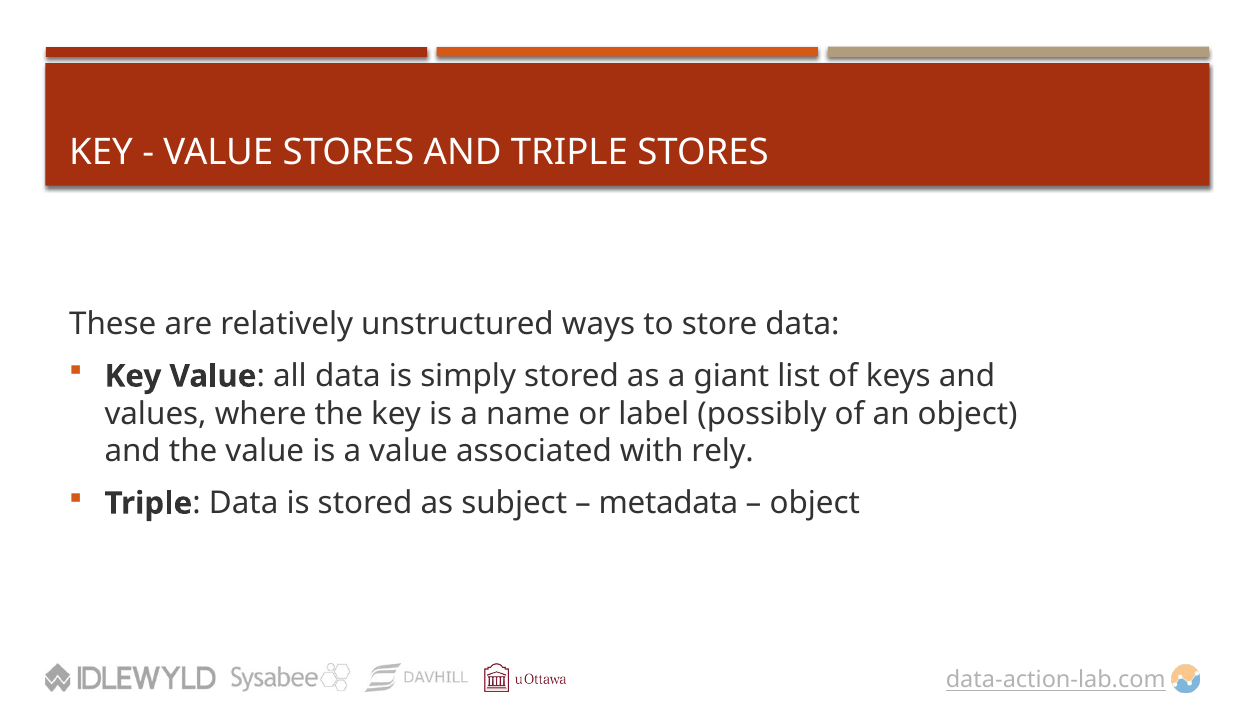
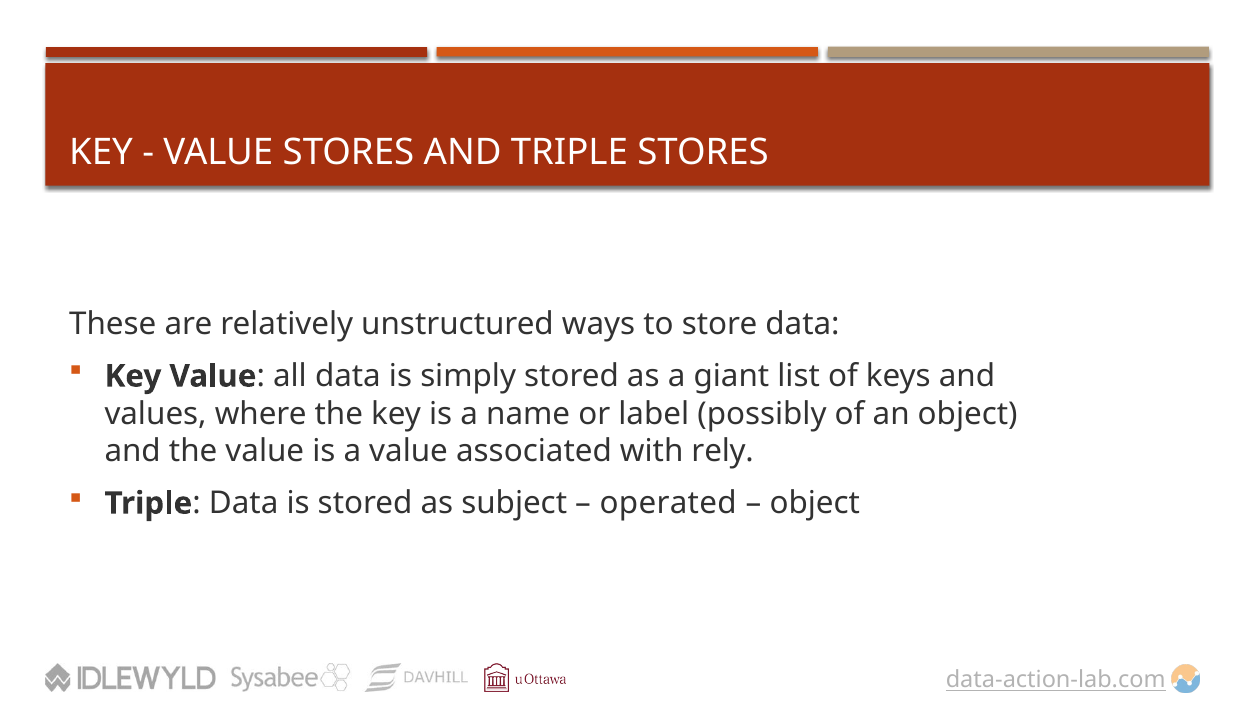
metadata: metadata -> operated (668, 503)
